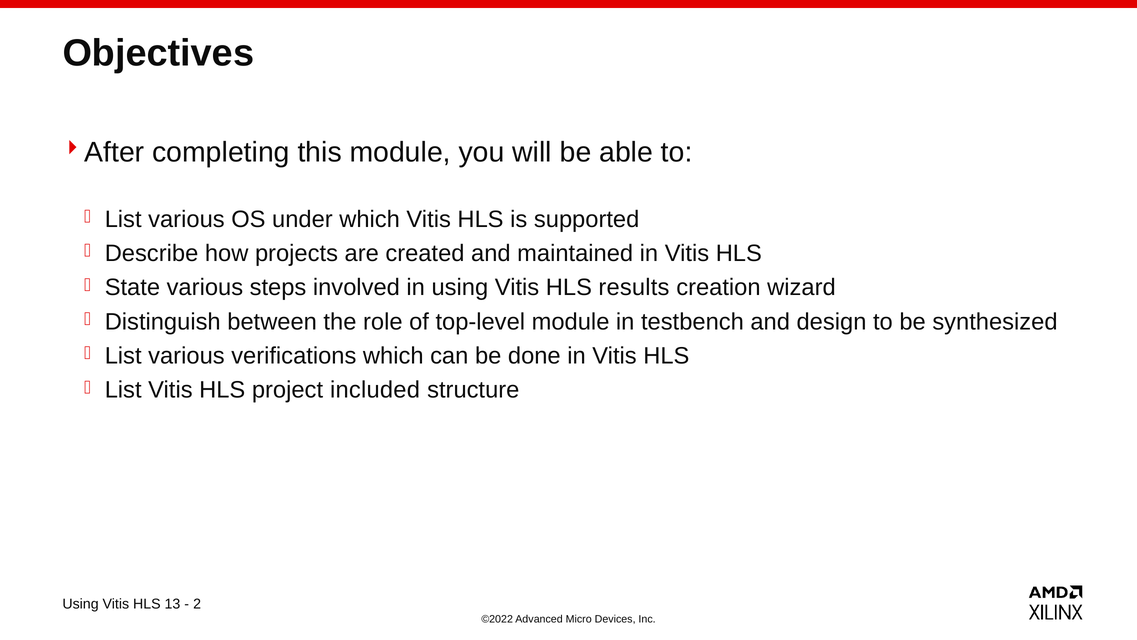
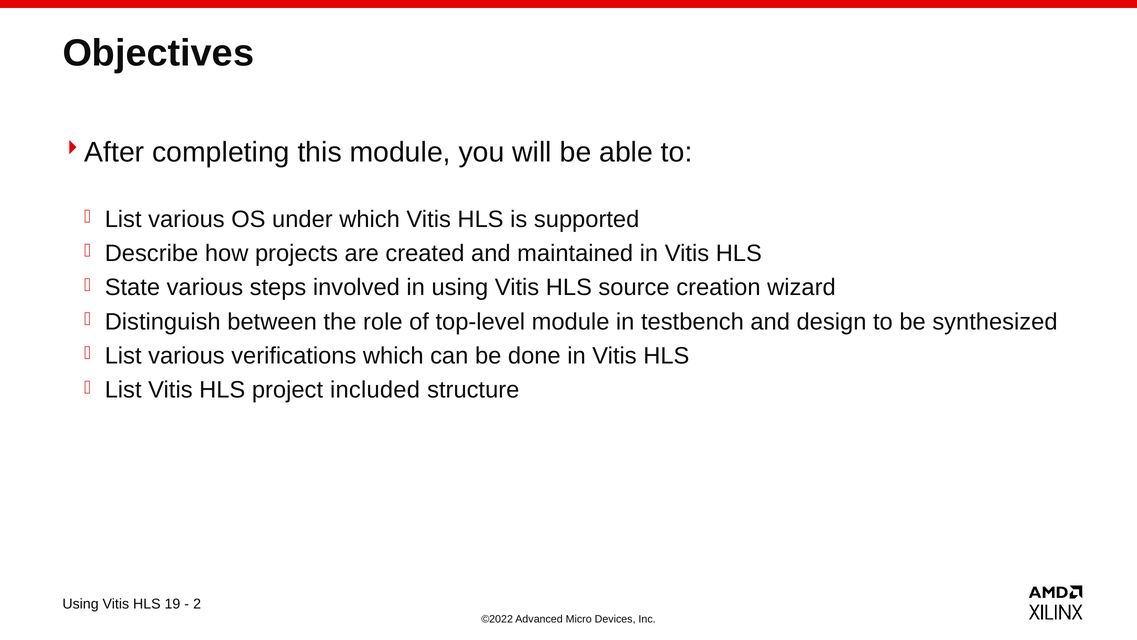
results: results -> source (634, 287)
13: 13 -> 19 (172, 604)
